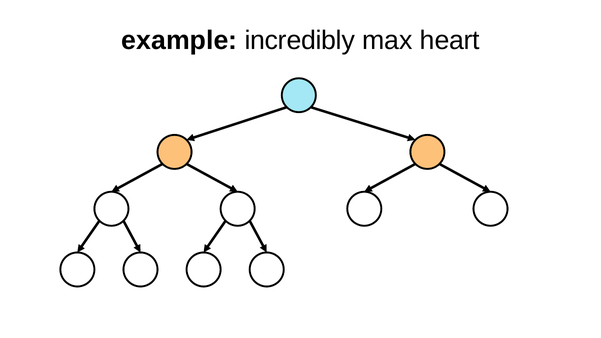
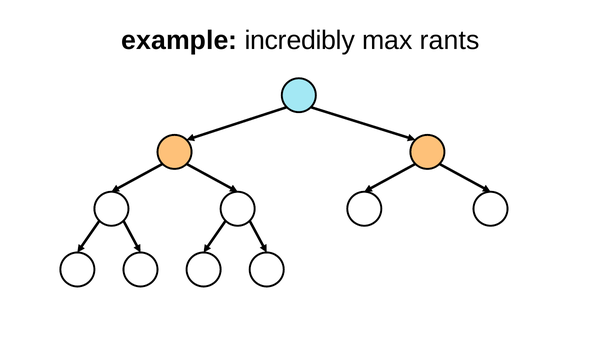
heart: heart -> rants (450, 41)
